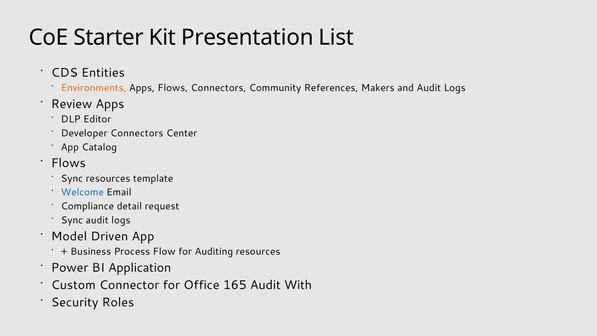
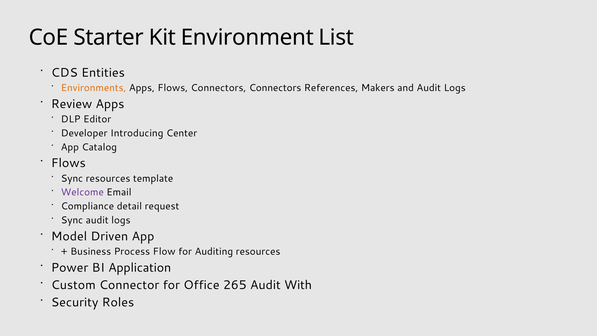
Presentation: Presentation -> Environment (247, 37)
Connectors Community: Community -> Connectors (275, 88)
Developer Connectors: Connectors -> Introducing (137, 133)
Welcome colour: blue -> purple (82, 192)
165: 165 -> 265 (235, 285)
